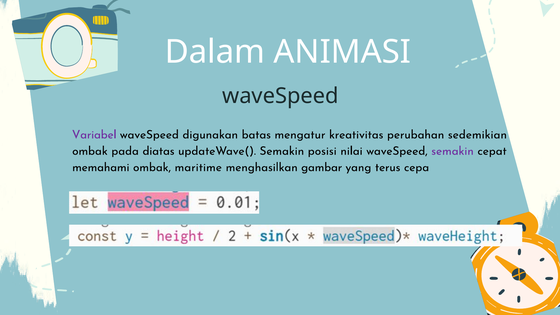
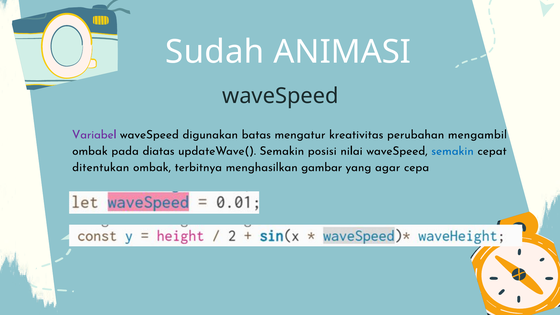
Dalam: Dalam -> Sudah (215, 52)
sedemikian: sedemikian -> mengambil (477, 135)
semakin colour: purple -> blue (453, 151)
memahami: memahami -> ditentukan (101, 167)
maritime: maritime -> terbitnya (198, 167)
terus: terus -> agar (388, 167)
